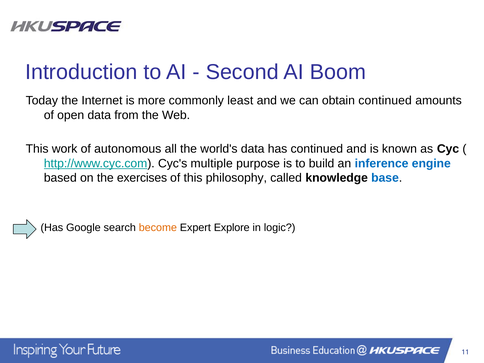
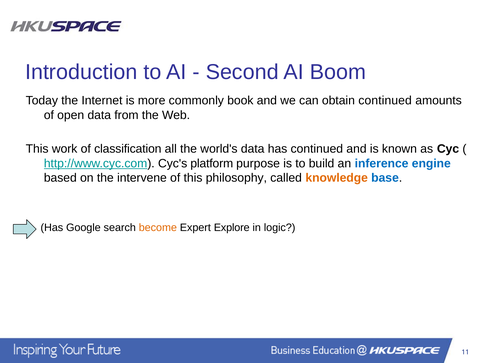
least: least -> book (240, 101)
autonomous: autonomous -> classification (128, 149)
multiple: multiple -> platform (212, 163)
exercises: exercises -> intervene (142, 178)
knowledge colour: black -> orange (337, 178)
